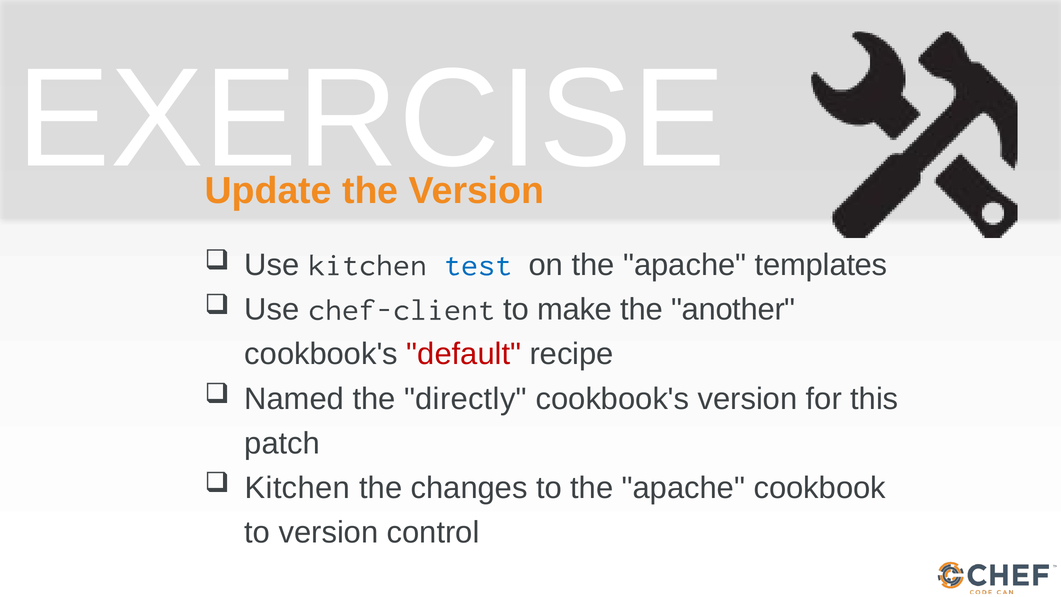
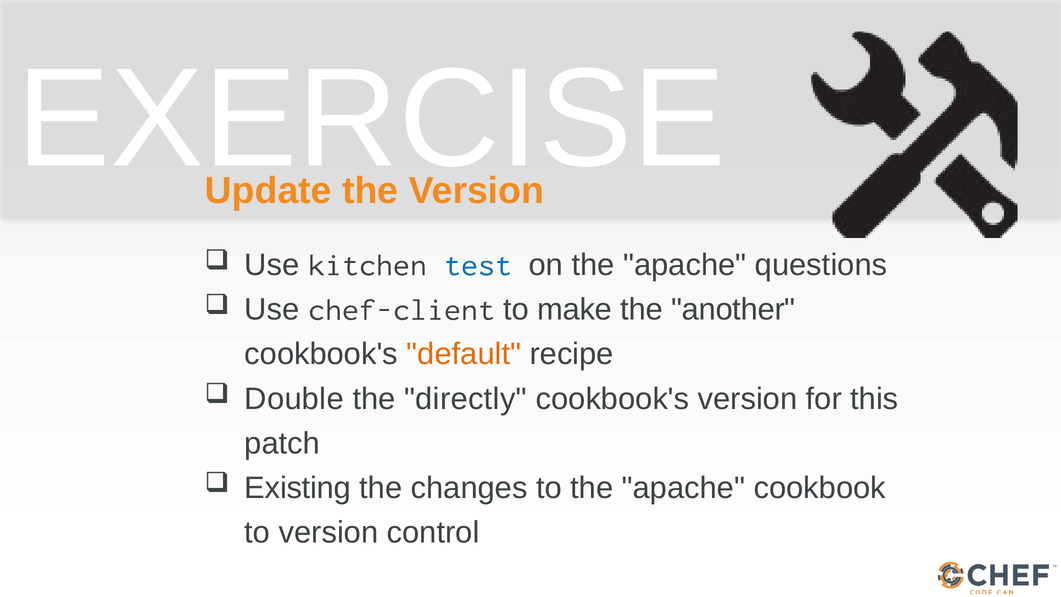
templates: templates -> questions (821, 265)
default colour: red -> orange (464, 354)
Named: Named -> Double (294, 399)
Kitchen: Kitchen -> Existing (298, 488)
